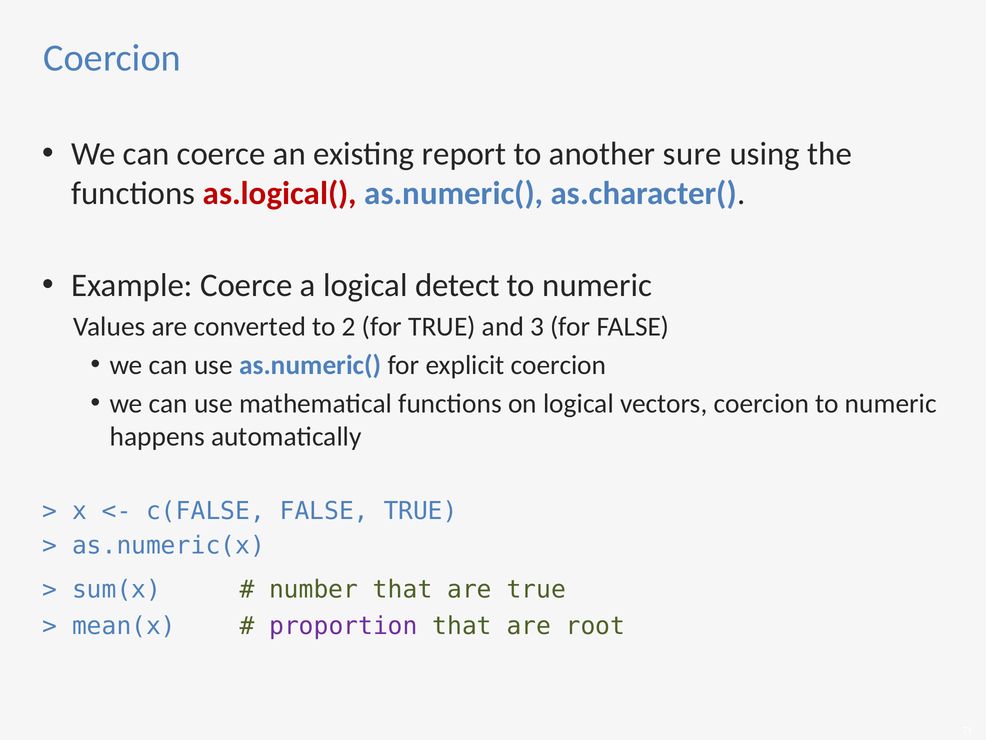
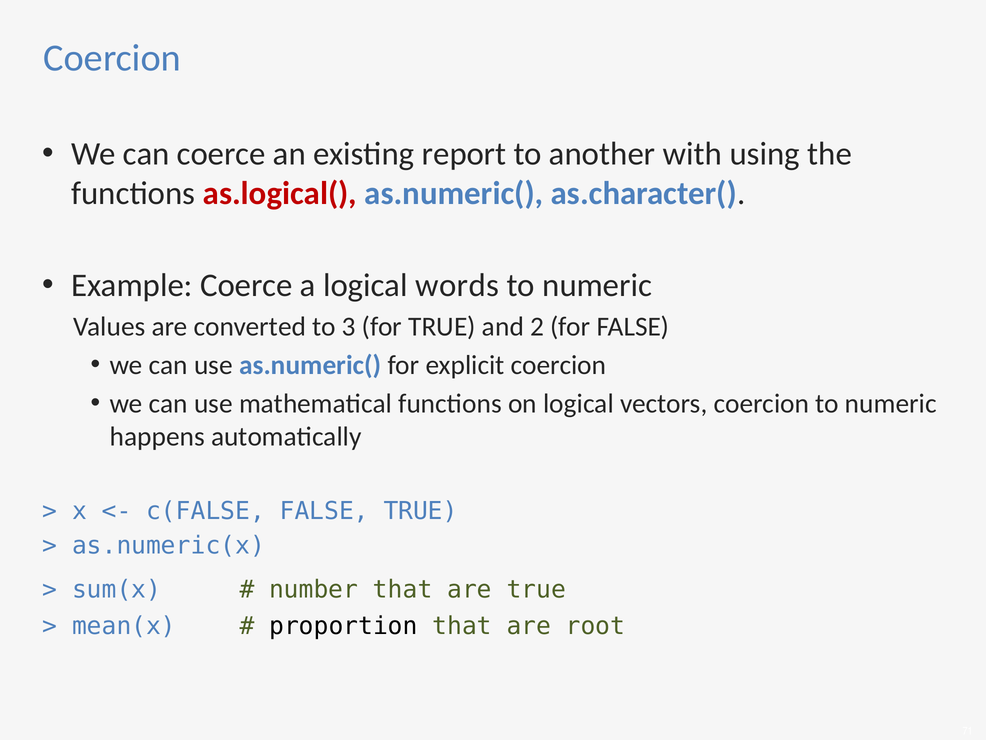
sure: sure -> with (692, 154)
detect: detect -> words (457, 285)
2: 2 -> 3 (349, 327)
3: 3 -> 2 (537, 327)
proportion colour: purple -> black (343, 626)
